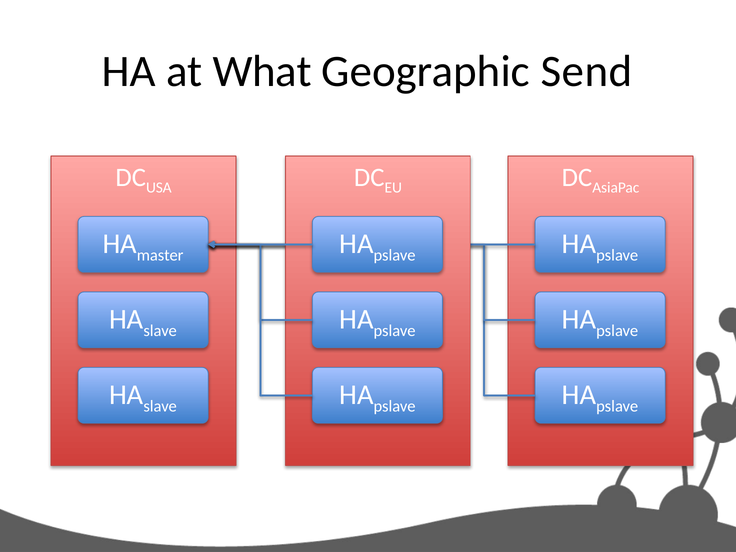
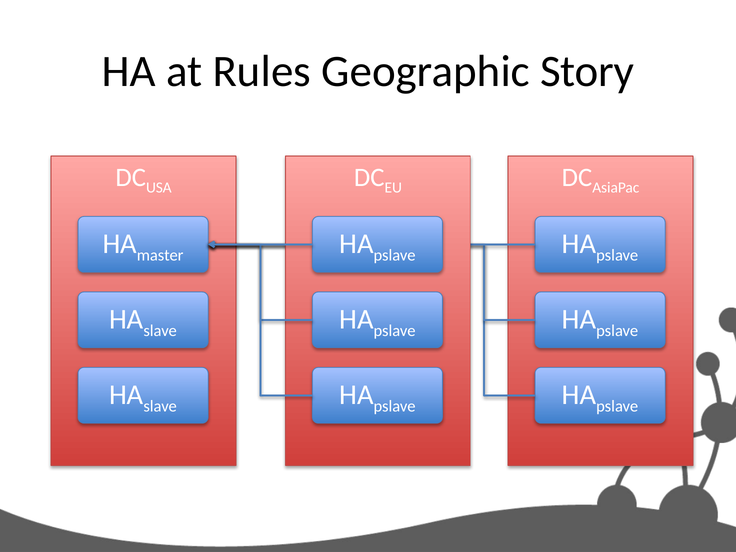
What: What -> Rules (262, 71)
Send: Send -> Story (587, 71)
